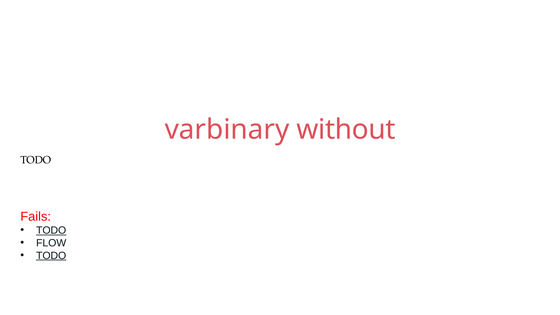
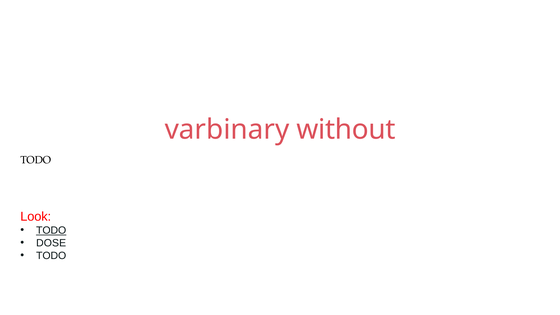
Fails: Fails -> Look (36, 217)
FLOW: FLOW -> DOSE (51, 243)
TODO underline: present -> none (51, 256)
